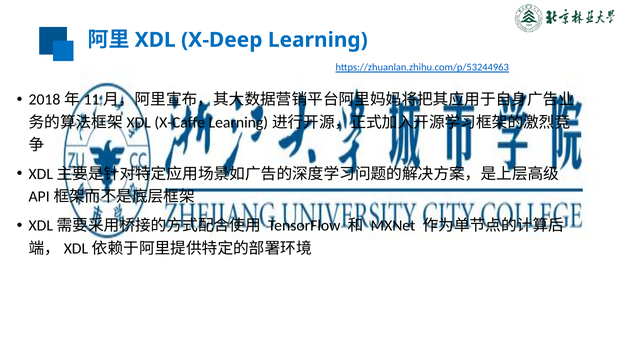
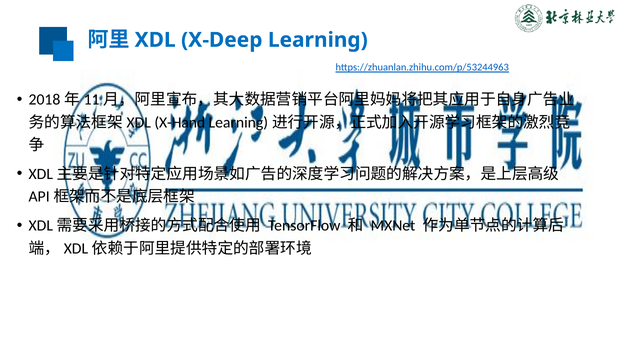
X-Caffe: X-Caffe -> X-Hand (180, 122)
